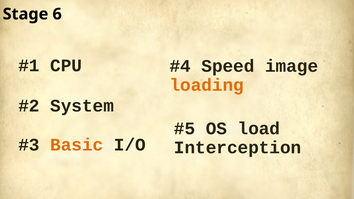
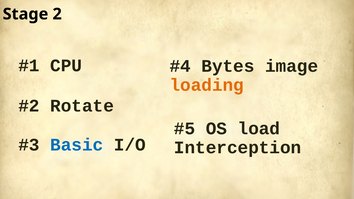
6: 6 -> 2 (57, 14)
Speed: Speed -> Bytes (228, 66)
System: System -> Rotate (82, 106)
Basic colour: orange -> blue (77, 145)
